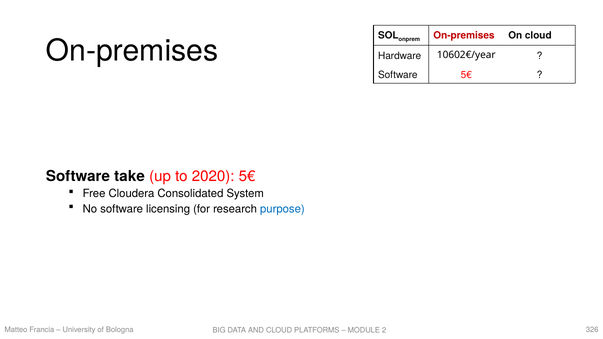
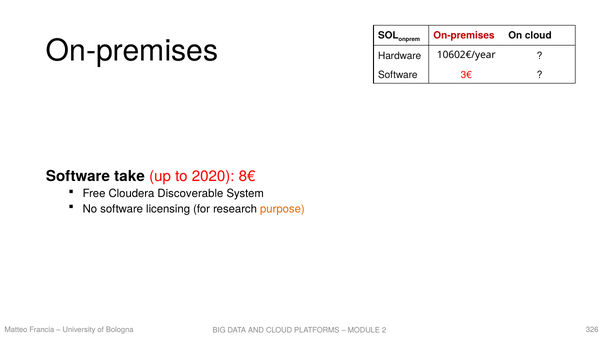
Software 5€: 5€ -> 3€ (466, 75)
2020 5€: 5€ -> 8€ (247, 176)
Consolidated: Consolidated -> Discoverable (190, 194)
purpose colour: blue -> orange (282, 209)
